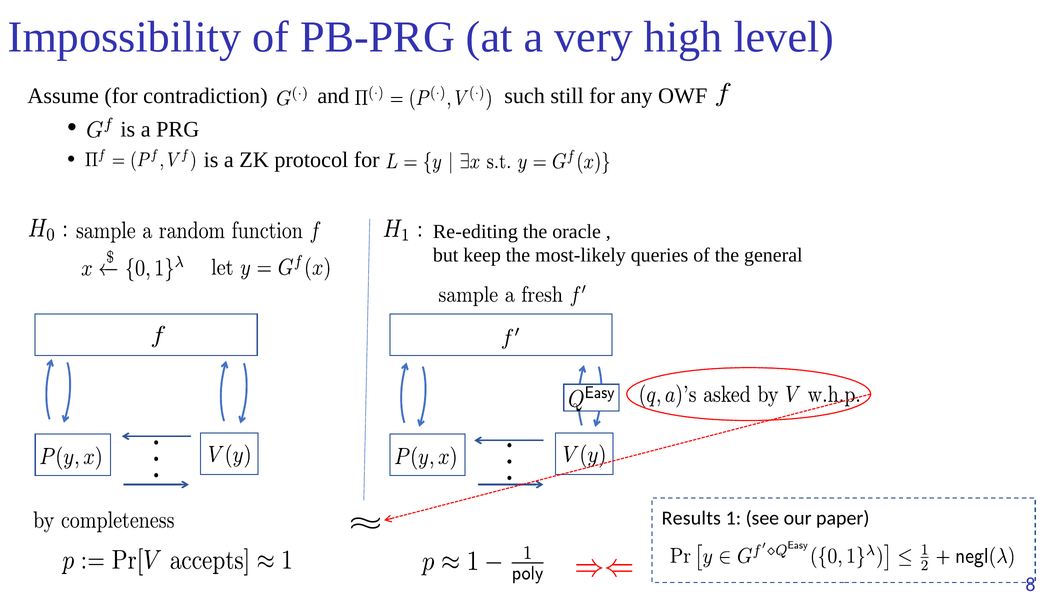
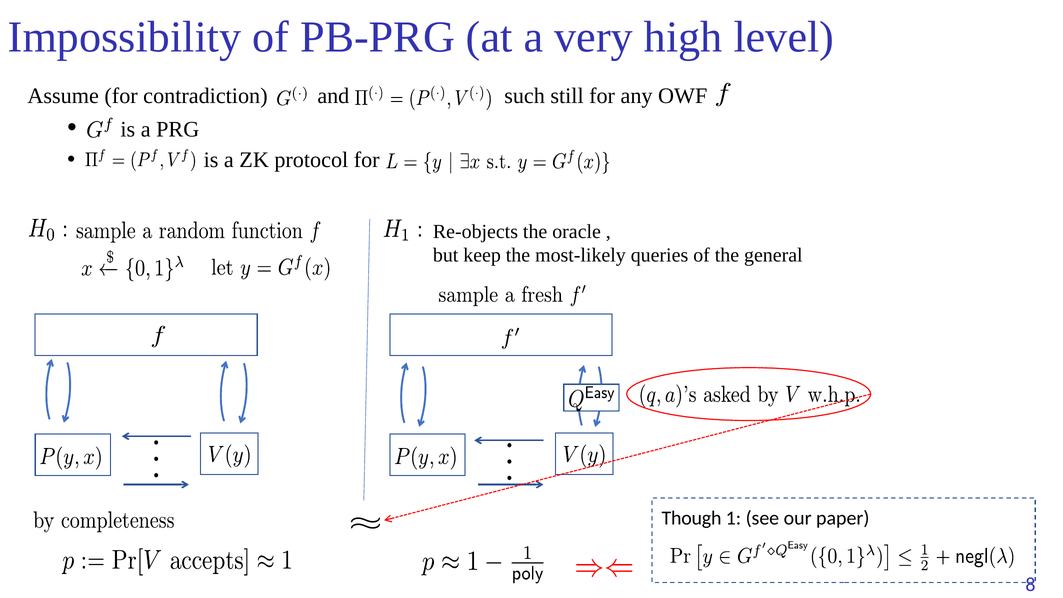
Re-editing: Re-editing -> Re-objects (475, 231)
Results: Results -> Though (692, 518)
